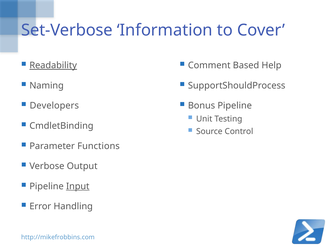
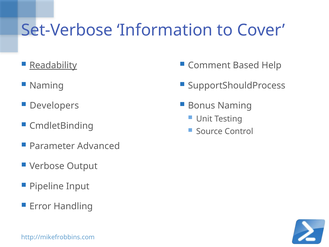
Bonus Pipeline: Pipeline -> Naming (235, 106)
Functions: Functions -> Advanced (99, 146)
Input underline: present -> none (78, 186)
